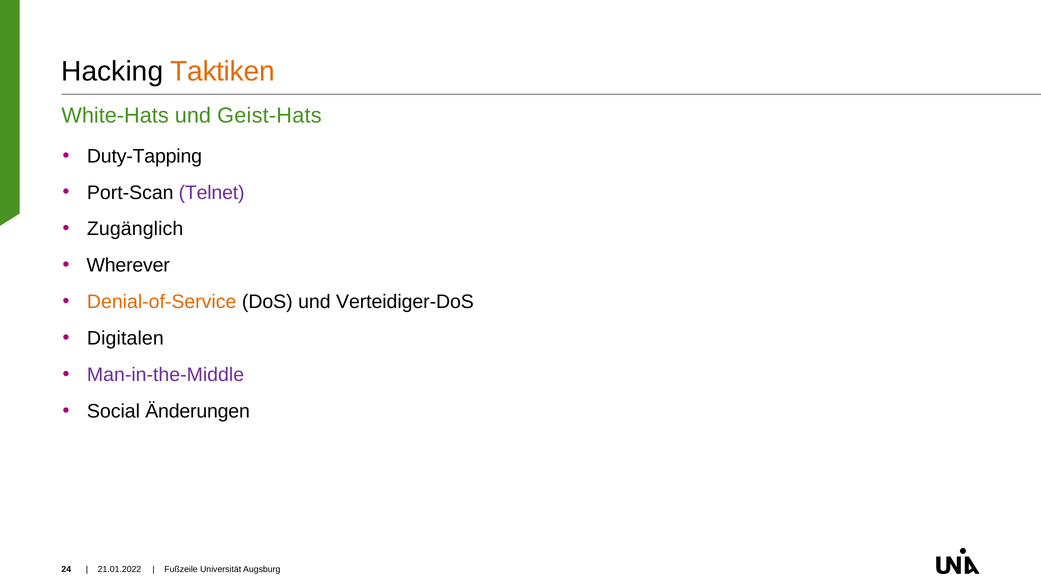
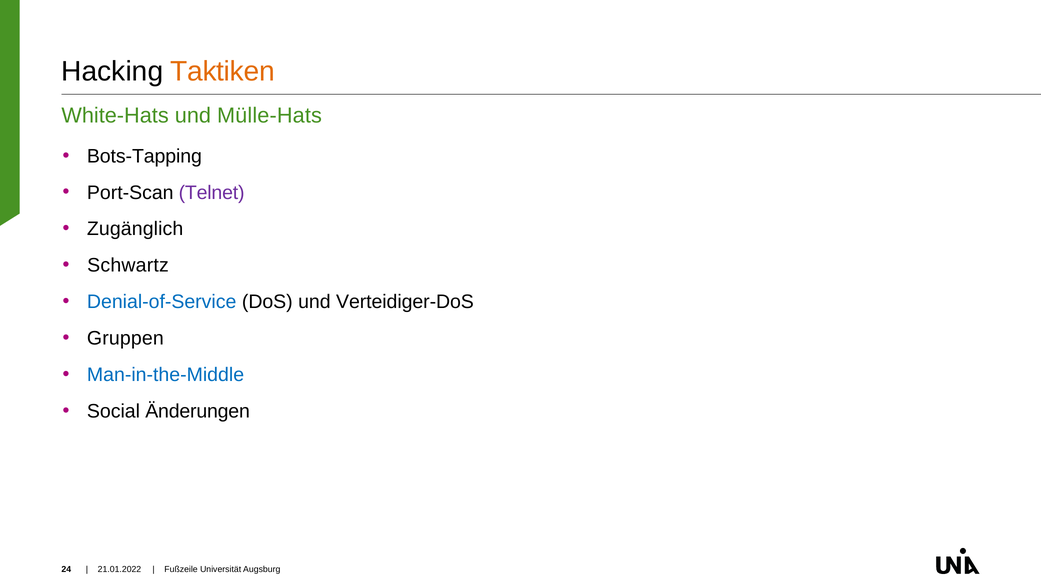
Geist-Hats: Geist-Hats -> Mülle-Hats (269, 115)
Duty-Tapping: Duty-Tapping -> Bots-Tapping (144, 156)
Wherever: Wherever -> Schwartz (128, 265)
Denial-of-Service colour: orange -> blue (162, 302)
Digitalen: Digitalen -> Gruppen (125, 338)
Man-in-the-Middle colour: purple -> blue (166, 375)
